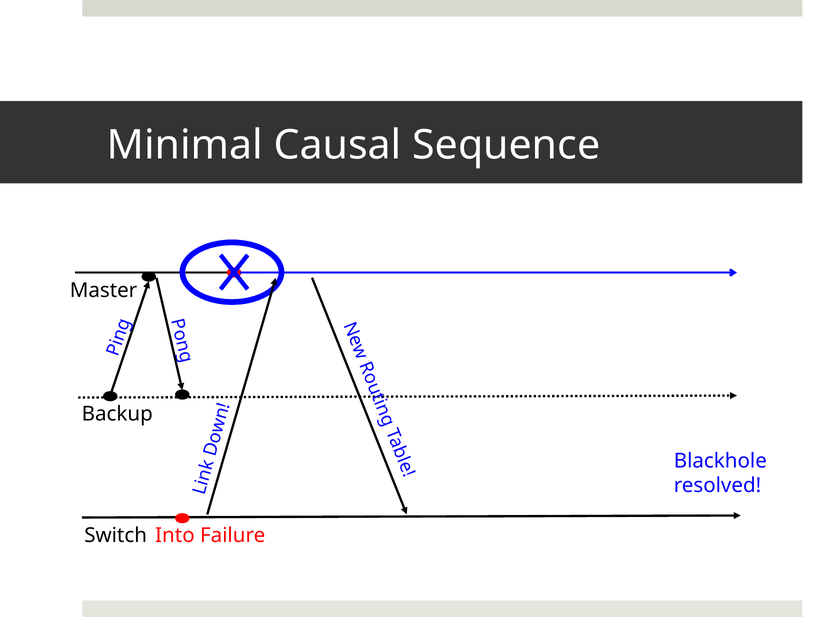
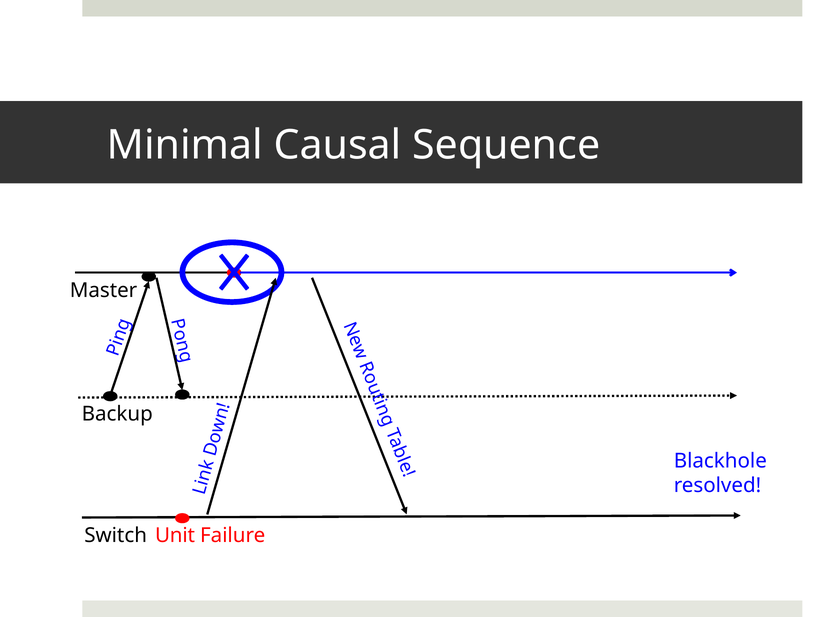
Into: Into -> Unit (175, 536)
